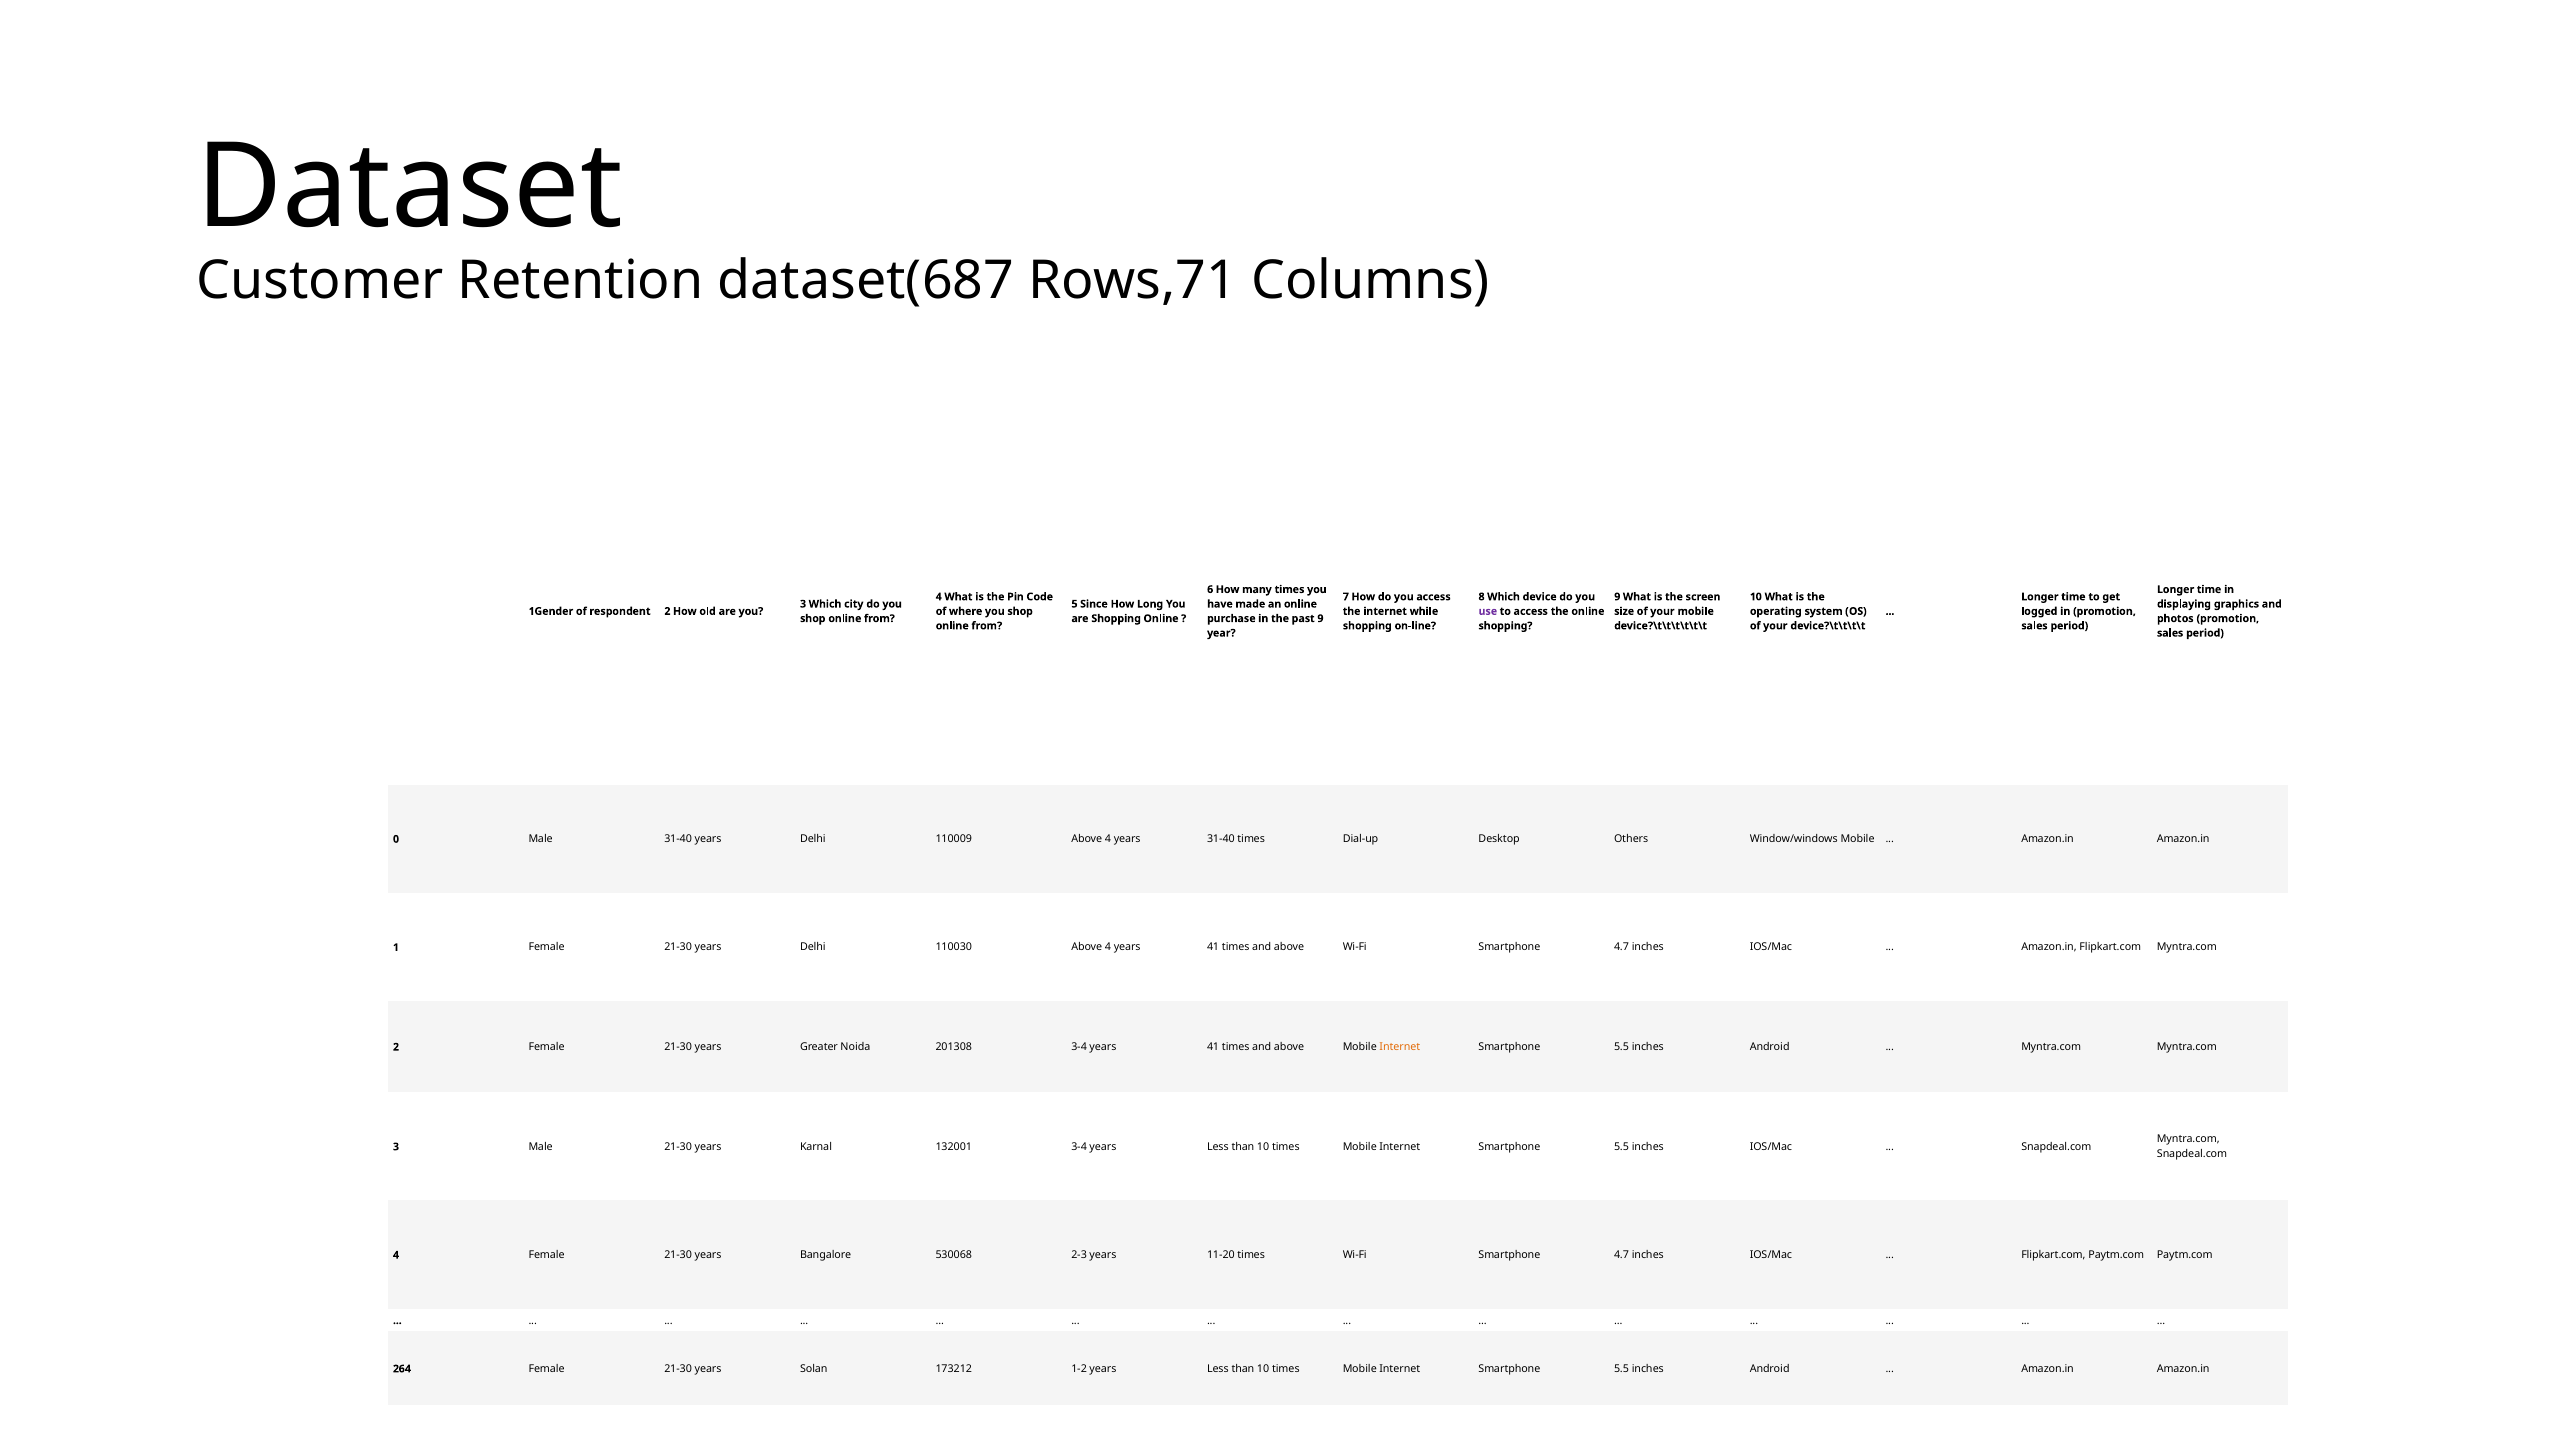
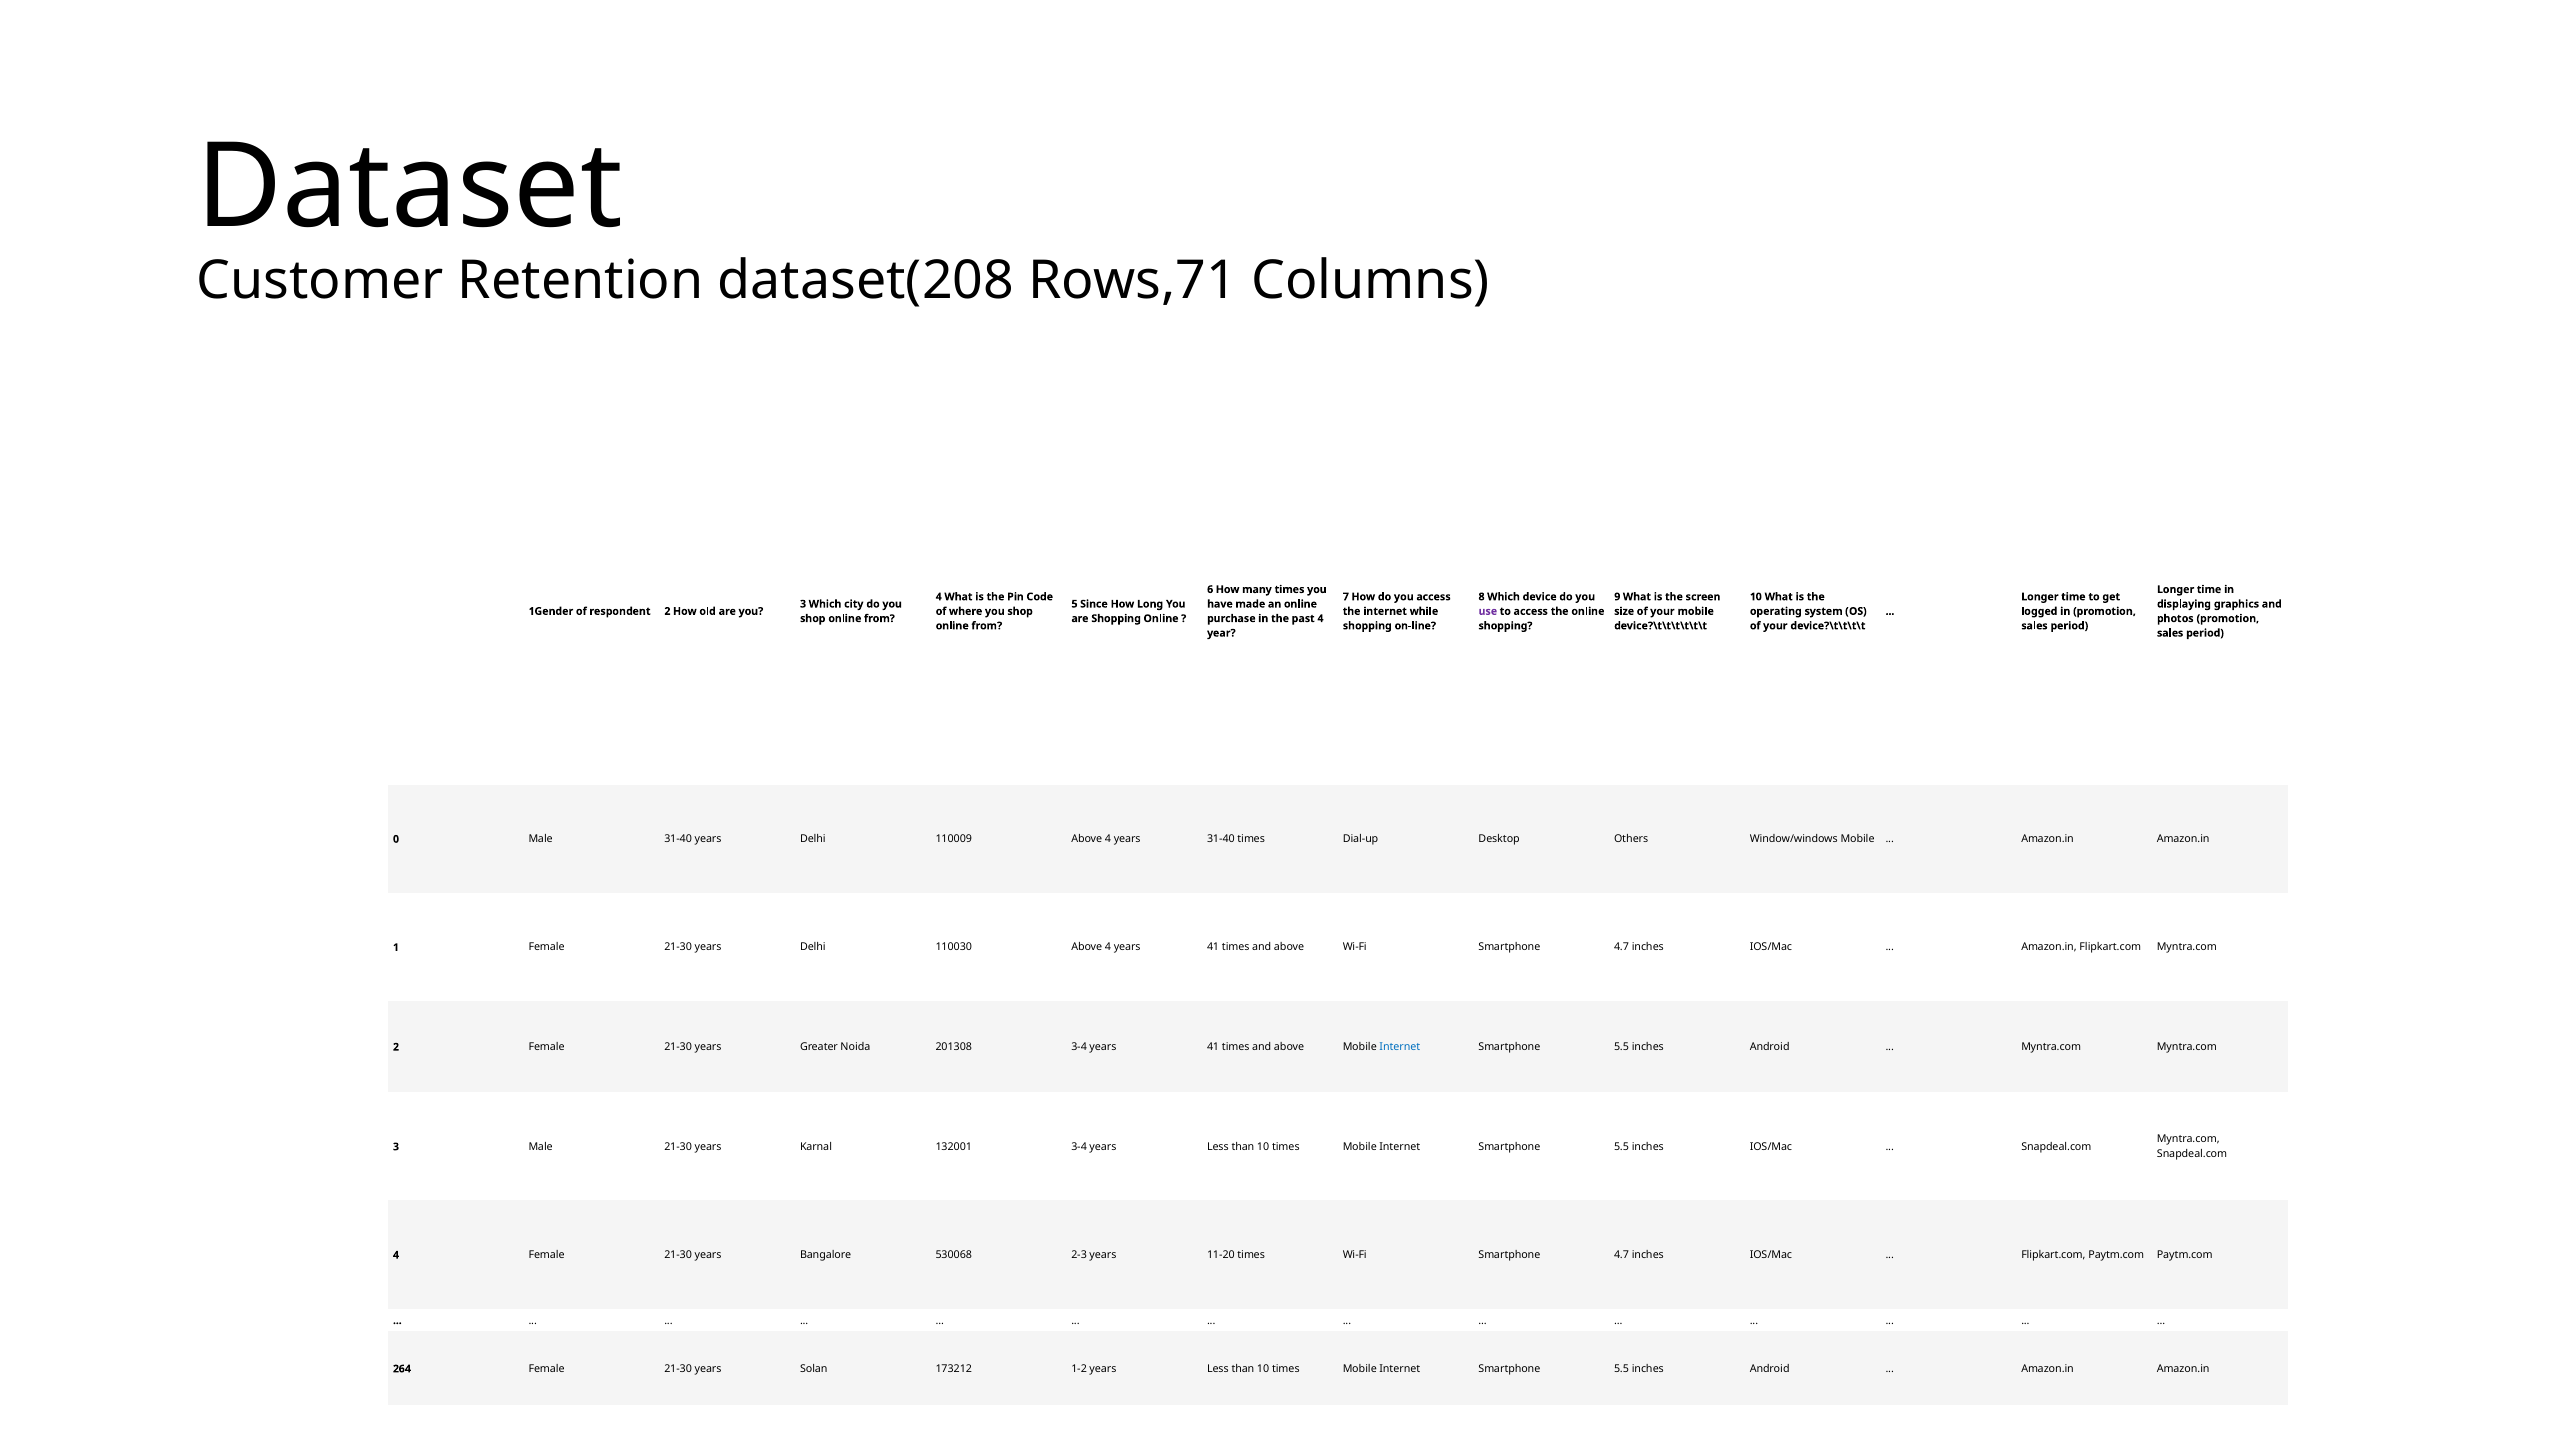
dataset(687: dataset(687 -> dataset(208 (866, 281)
past 9: 9 -> 4 (1320, 618)
Internet colour: orange -> blue (1400, 1047)
